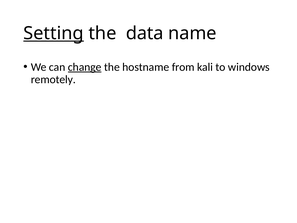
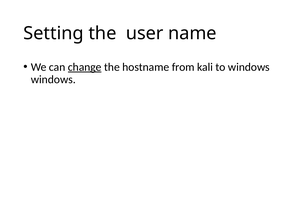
Setting underline: present -> none (54, 33)
data: data -> user (145, 33)
remotely: remotely -> windows (53, 79)
